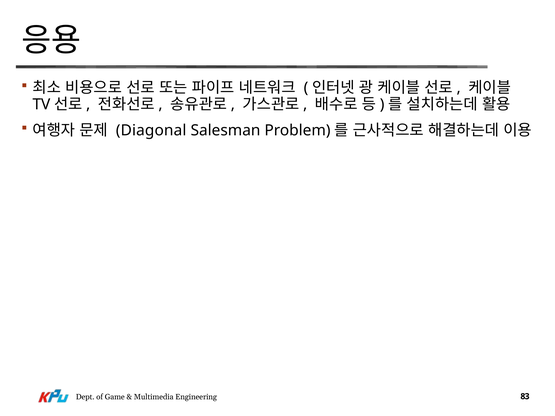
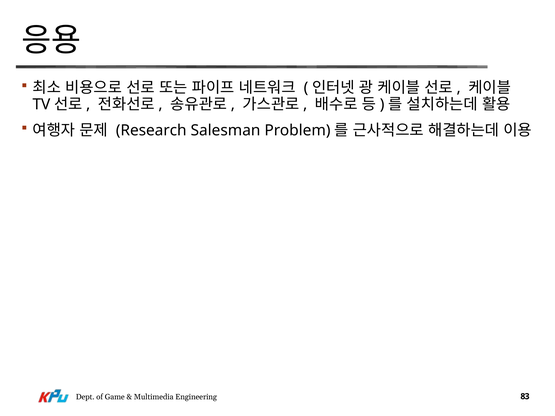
Diagonal: Diagonal -> Research (151, 130)
